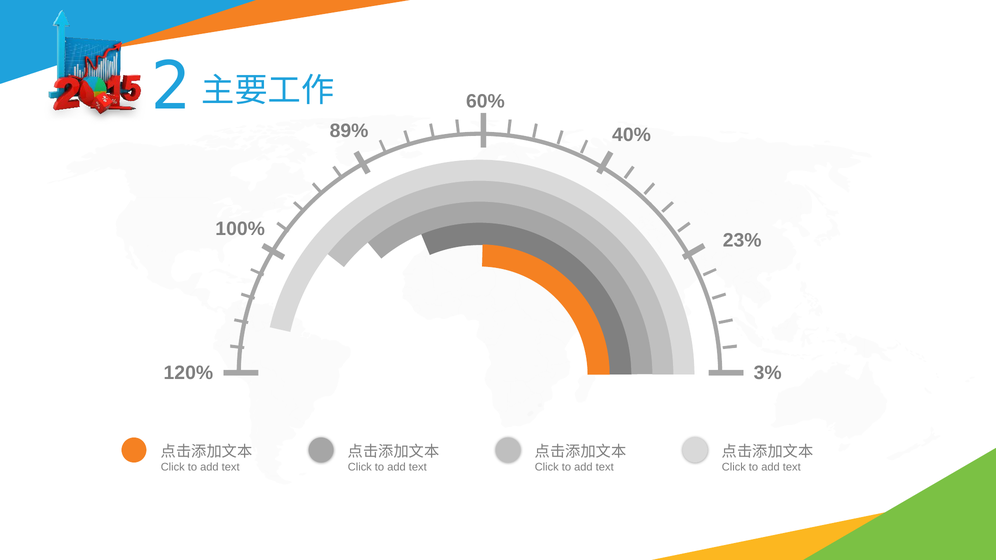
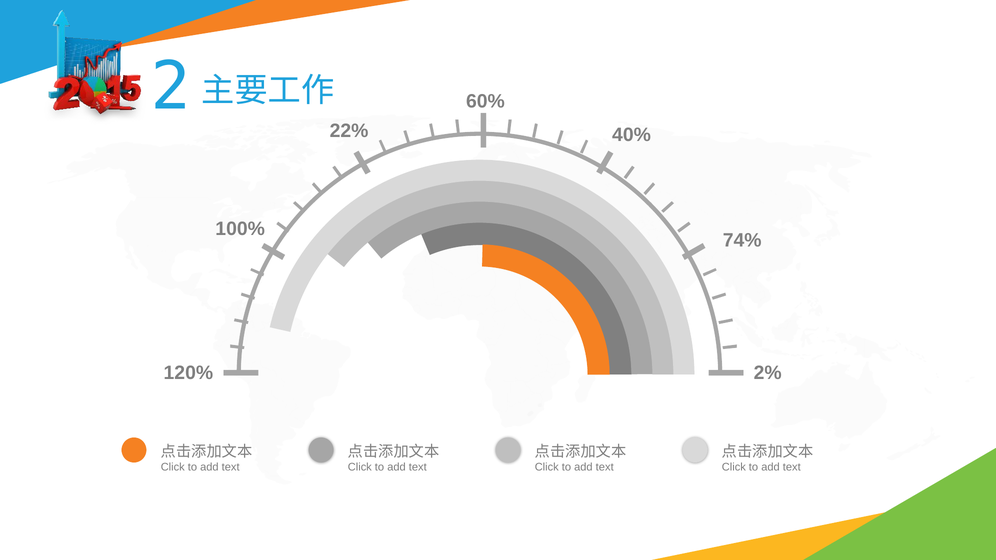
89%: 89% -> 22% (349, 131)
23%: 23% -> 74% (742, 240)
3%: 3% -> 2% (768, 373)
